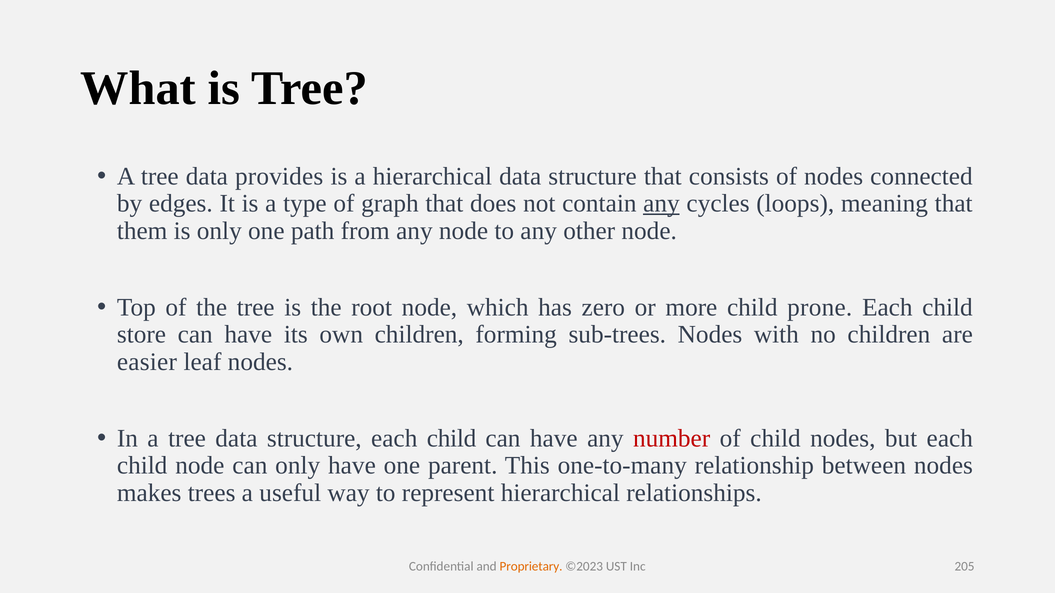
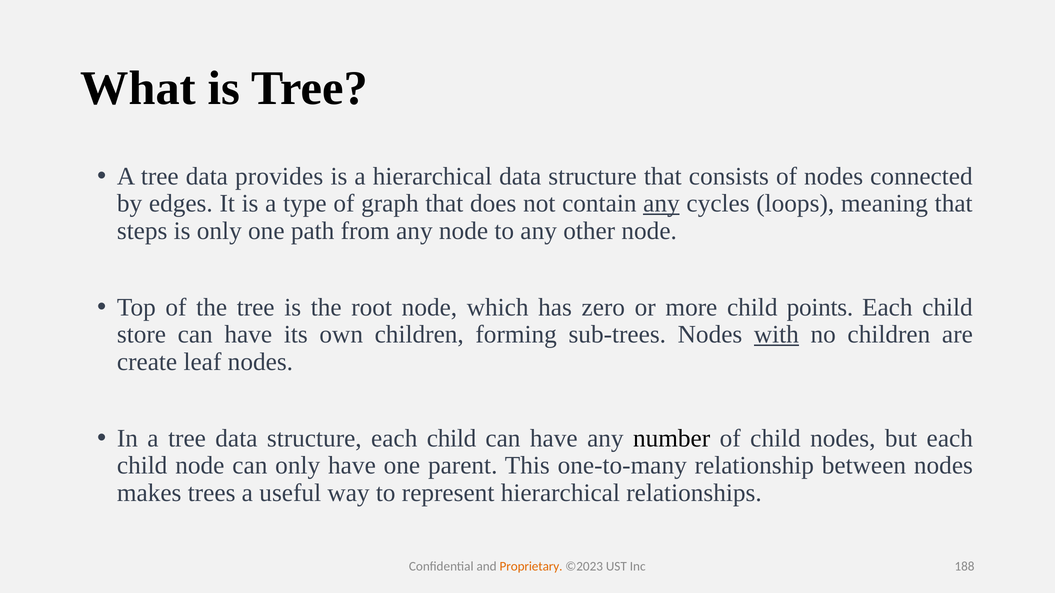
them: them -> steps (142, 231)
prone: prone -> points (820, 307)
with underline: none -> present (776, 335)
easier: easier -> create (147, 362)
number colour: red -> black (672, 439)
205: 205 -> 188 (964, 567)
